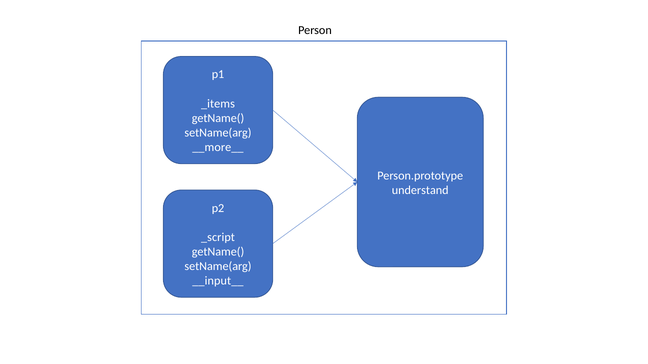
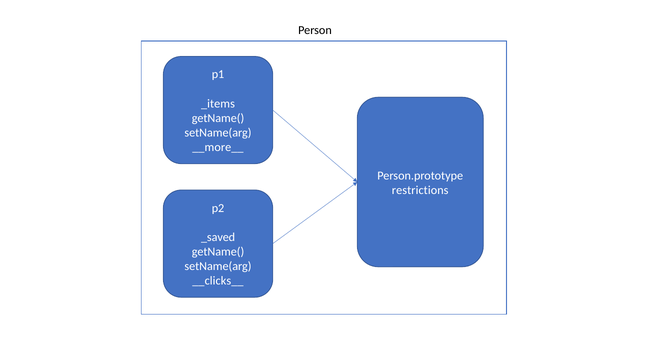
understand: understand -> restrictions (420, 190)
_script: _script -> _saved (218, 238)
__input__: __input__ -> __clicks__ (218, 281)
